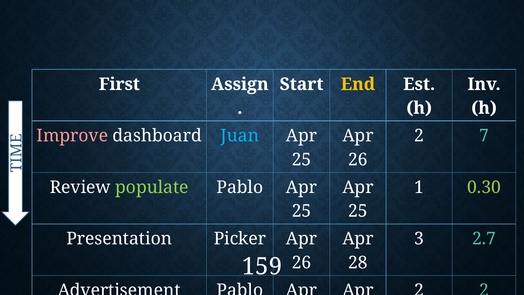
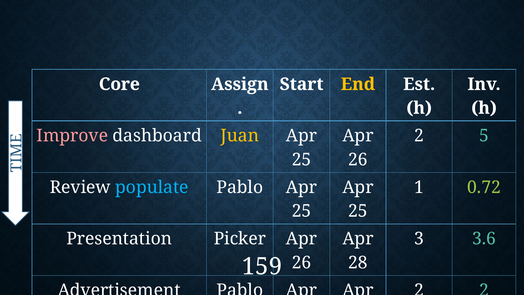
First: First -> Core (119, 84)
Juan colour: light blue -> yellow (240, 136)
7: 7 -> 5 (484, 136)
populate colour: light green -> light blue (152, 187)
0.30: 0.30 -> 0.72 (484, 187)
2.7: 2.7 -> 3.6 (484, 239)
